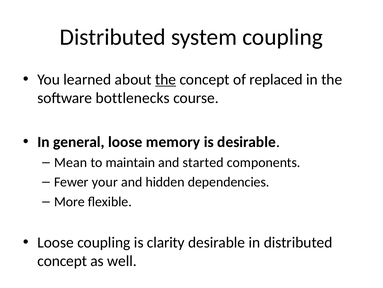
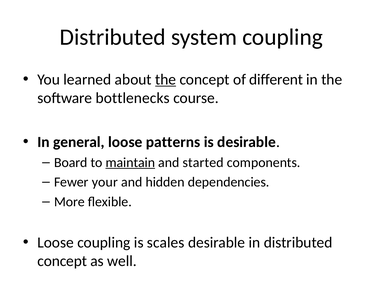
replaced: replaced -> different (276, 79)
memory: memory -> patterns (173, 142)
Mean: Mean -> Board (71, 162)
maintain underline: none -> present (130, 162)
clarity: clarity -> scales (166, 242)
